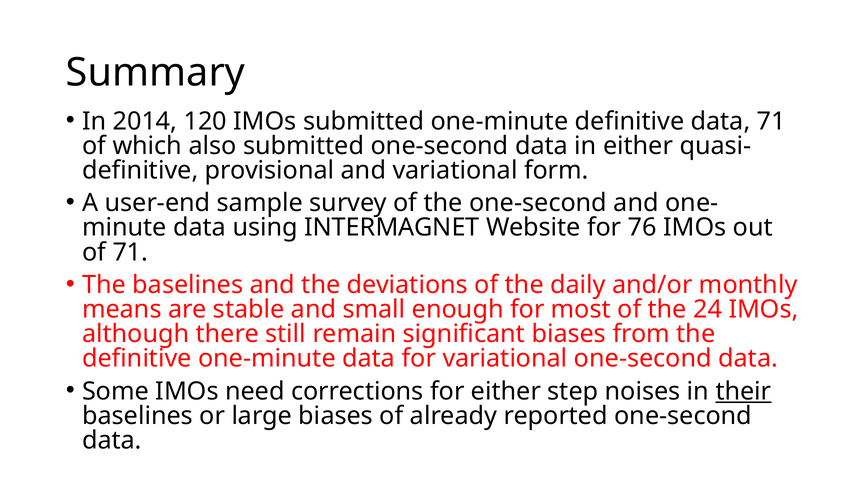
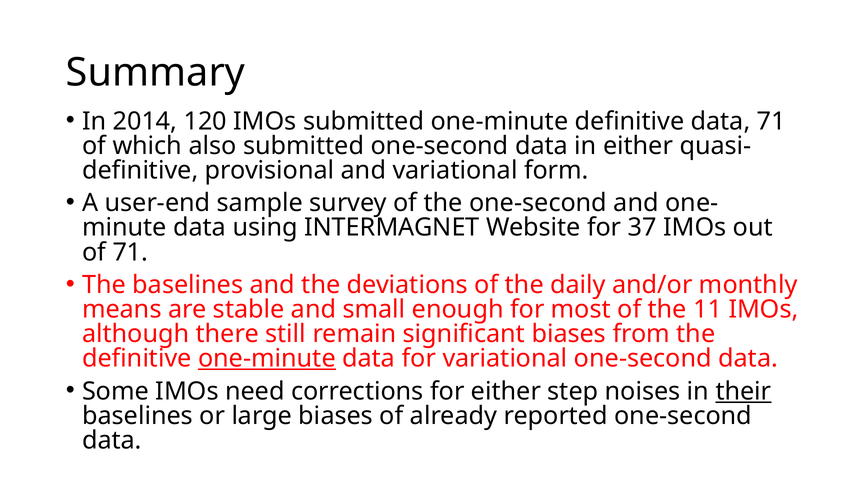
76: 76 -> 37 (642, 227)
24: 24 -> 11 (708, 309)
one-minute underline: none -> present (267, 358)
